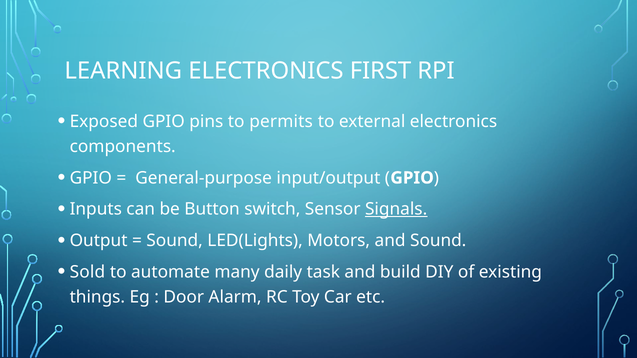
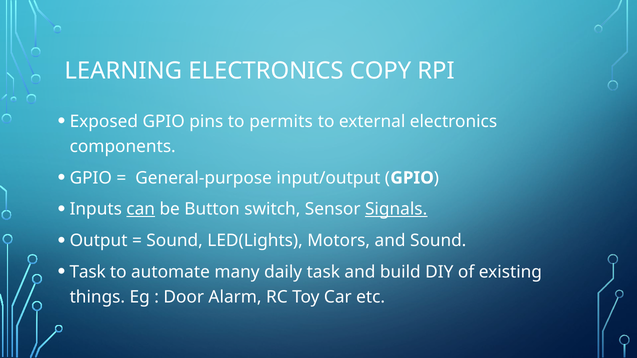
FIRST: FIRST -> COPY (381, 71)
can underline: none -> present (141, 209)
Sold: Sold -> Task (88, 272)
